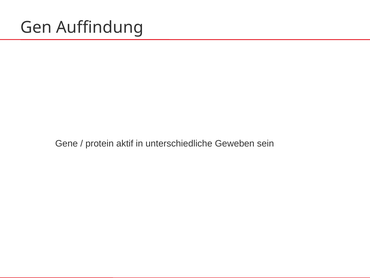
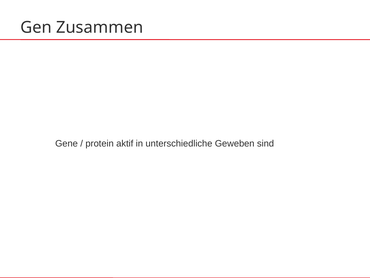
Auffindung: Auffindung -> Zusammen (100, 27)
sein: sein -> sind (266, 143)
